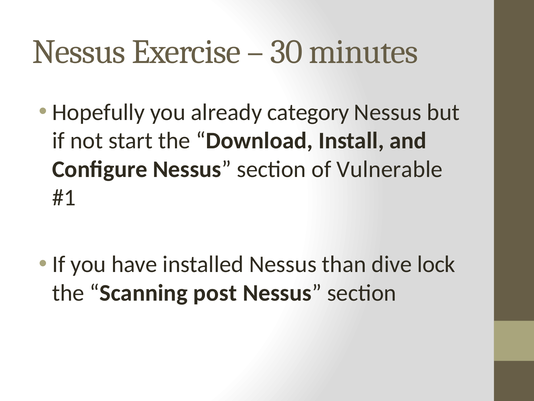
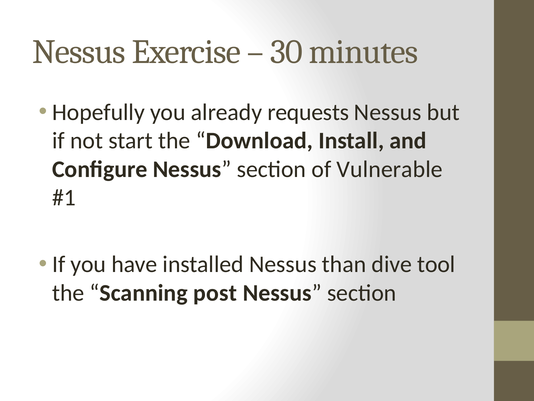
category: category -> requests (308, 112)
lock: lock -> tool (436, 264)
